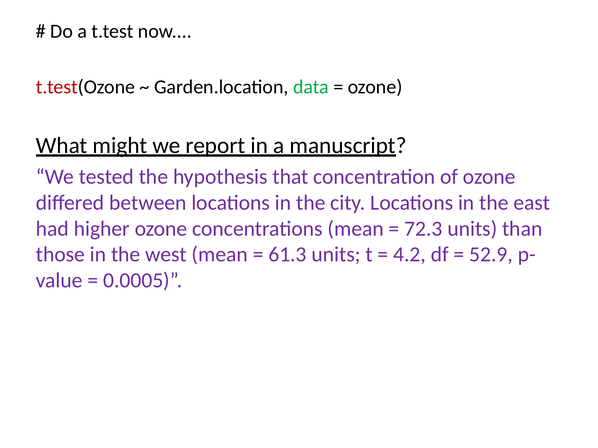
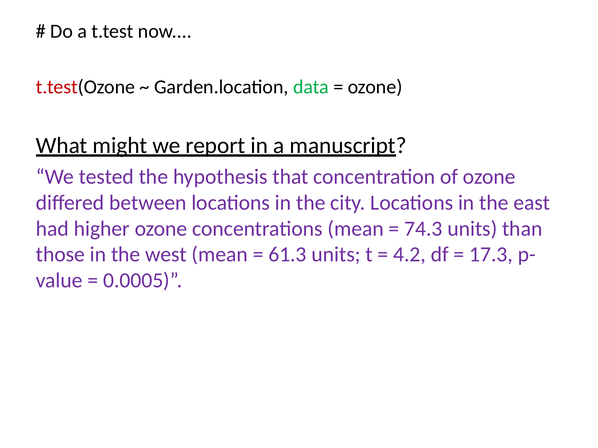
72.3: 72.3 -> 74.3 (423, 229)
52.9: 52.9 -> 17.3 (491, 255)
